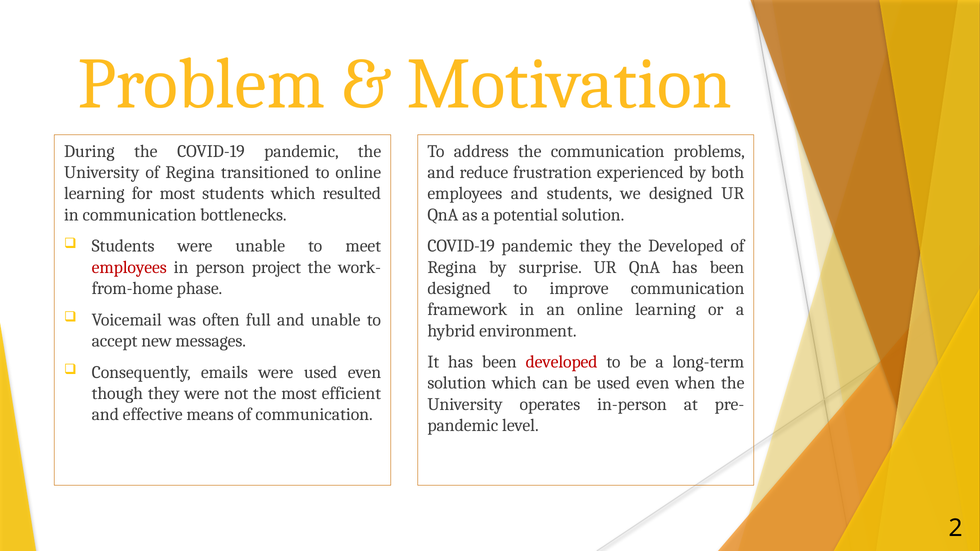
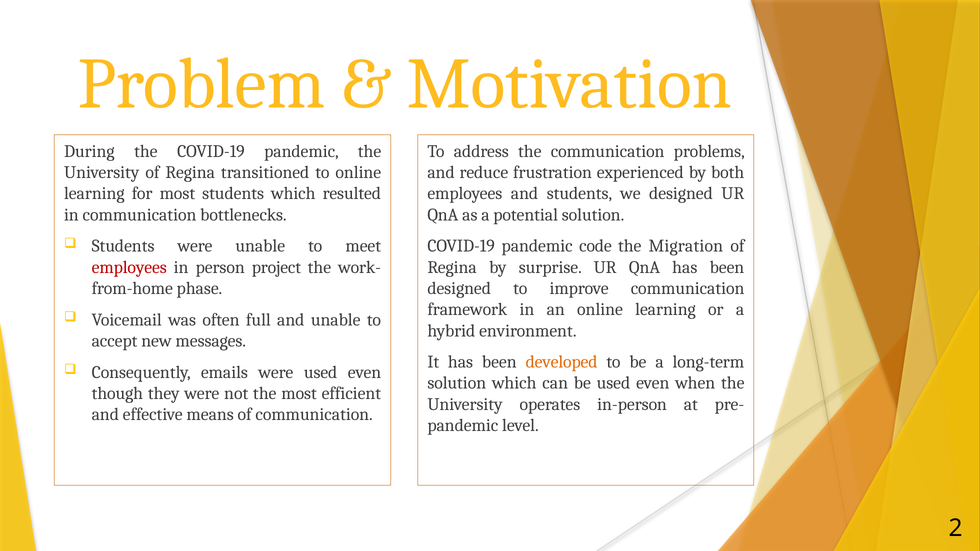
pandemic they: they -> code (595, 246)
the Developed: Developed -> Migration (686, 246)
developed colour: red -> orange (562, 362)
